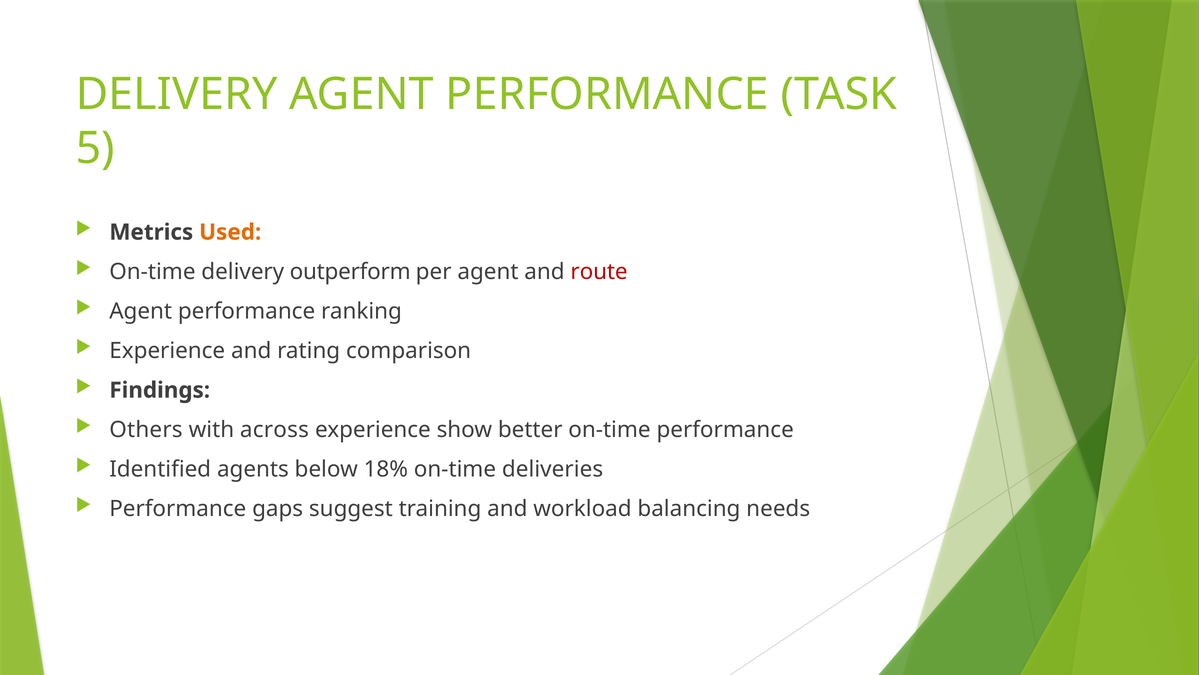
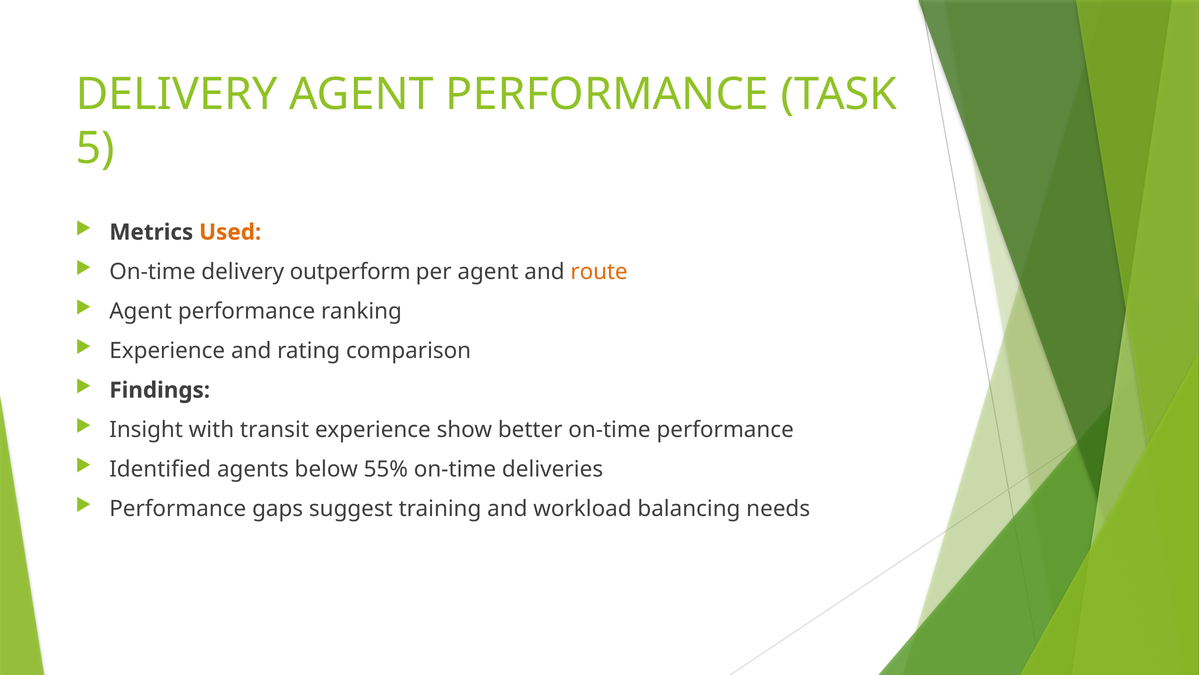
route colour: red -> orange (599, 272)
Others: Others -> Insight (146, 429)
across: across -> transit (275, 429)
18%: 18% -> 55% (386, 469)
